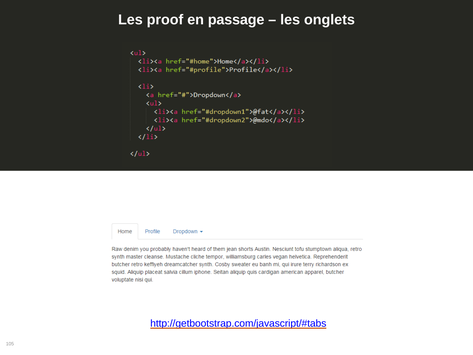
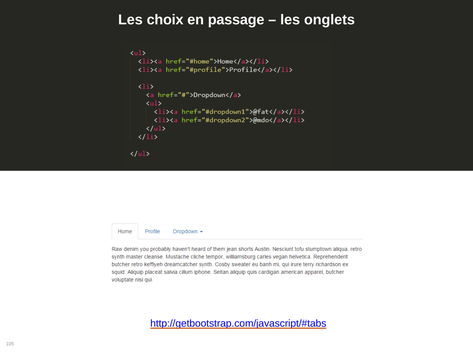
proof: proof -> choix (165, 20)
